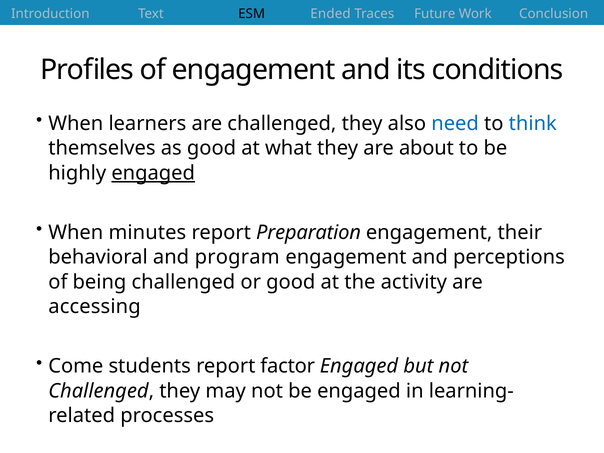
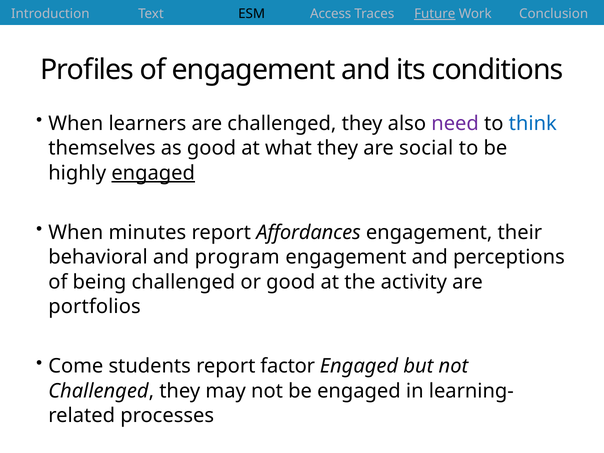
Ended: Ended -> Access (331, 14)
Future underline: none -> present (435, 14)
need colour: blue -> purple (455, 124)
about: about -> social (426, 148)
Preparation: Preparation -> Affordances (309, 233)
accessing: accessing -> portfolios (95, 307)
